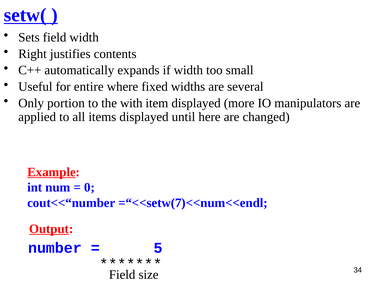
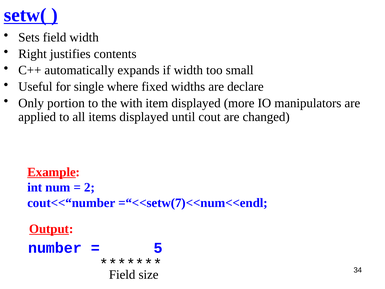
entire: entire -> single (89, 87)
several: several -> declare (245, 87)
here: here -> cout (210, 117)
0: 0 -> 2 (89, 187)
